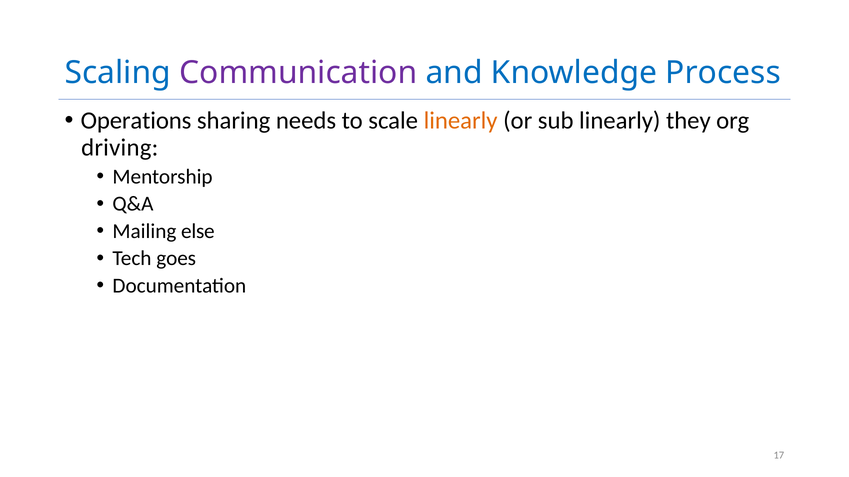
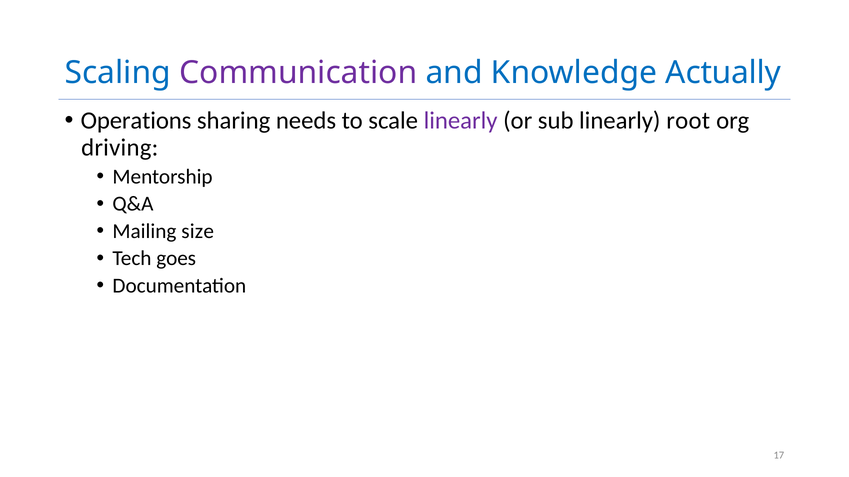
Process: Process -> Actually (723, 73)
linearly colour: orange -> purple (461, 121)
they: they -> root (688, 121)
else: else -> size (198, 231)
